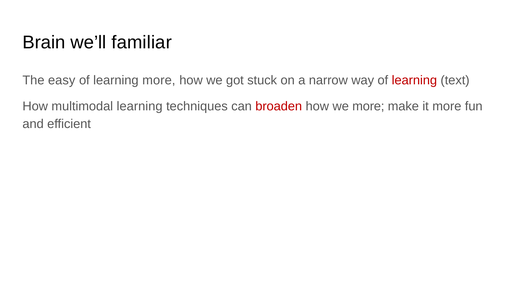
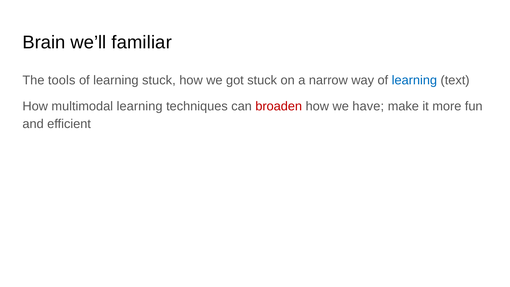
easy: easy -> tools (62, 80)
learning more: more -> stuck (159, 80)
learning colour: red -> blue (414, 80)
we more: more -> have (368, 106)
